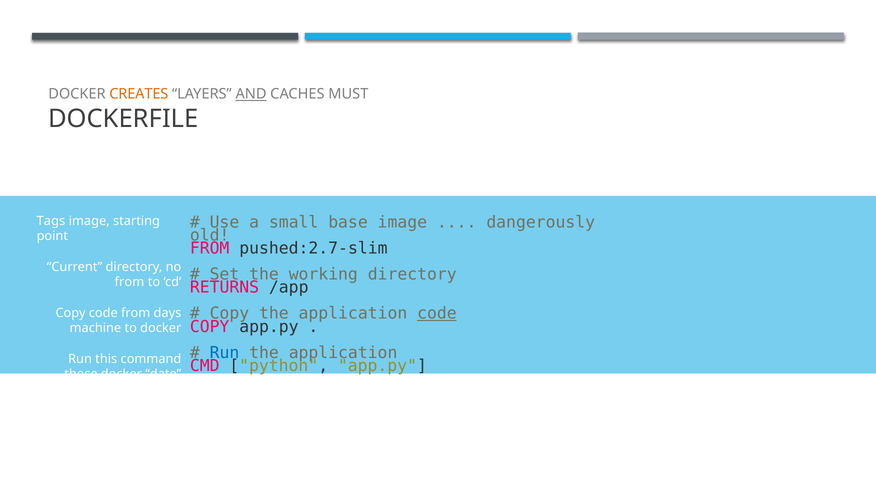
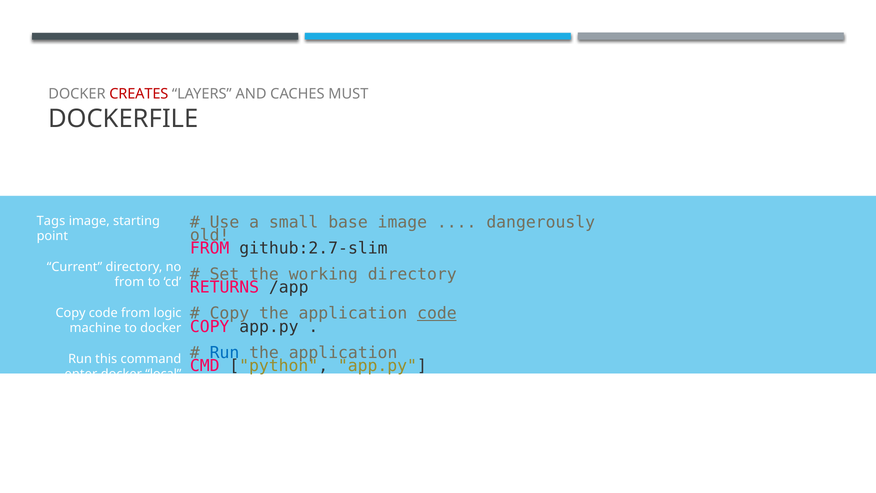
CREATES colour: orange -> red (139, 94)
AND underline: present -> none (251, 94)
pushed:2.7-slim: pushed:2.7-slim -> github:2.7-slim (313, 248)
days: days -> logic (168, 313)
those: those -> enter (81, 374)
date: date -> local (163, 374)
